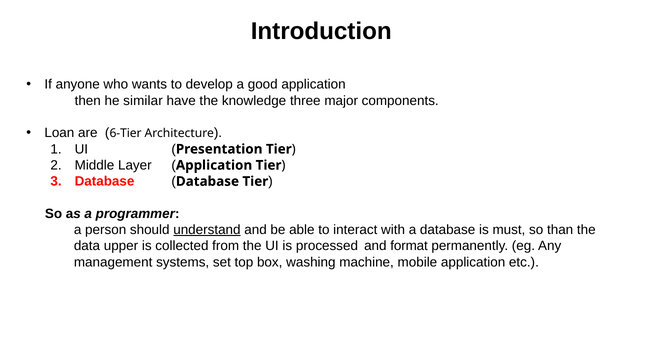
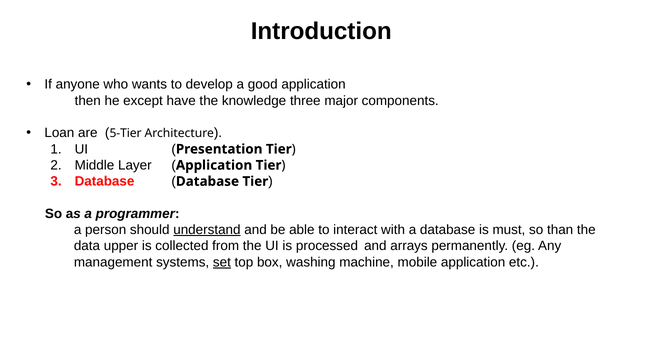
similar: similar -> except (143, 101)
6-Tier: 6-Tier -> 5-Tier (126, 133)
format: format -> arrays (409, 246)
set underline: none -> present (222, 262)
